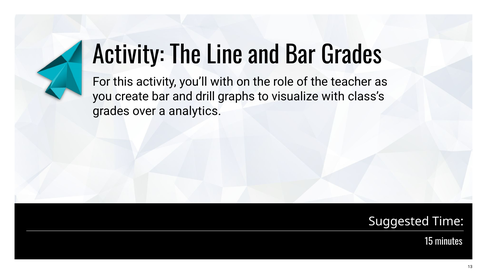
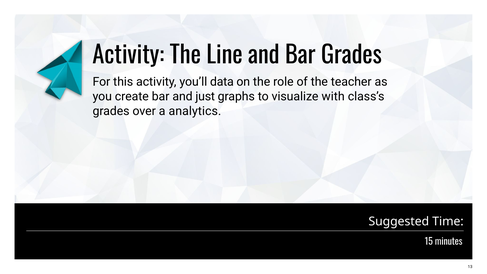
you’ll with: with -> data (222, 82)
drill: drill -> just (205, 96)
